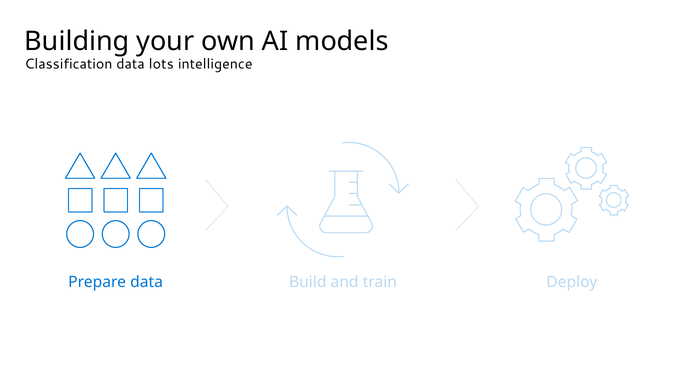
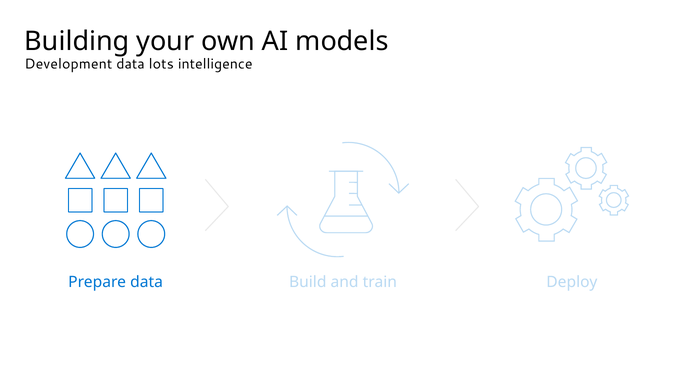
Classification: Classification -> Development (68, 64)
